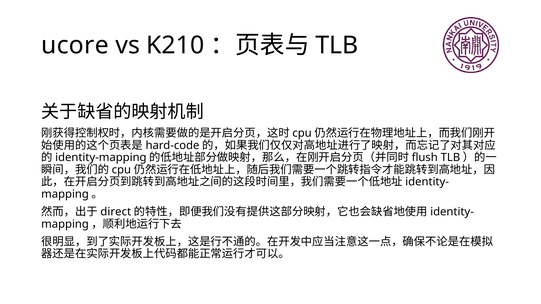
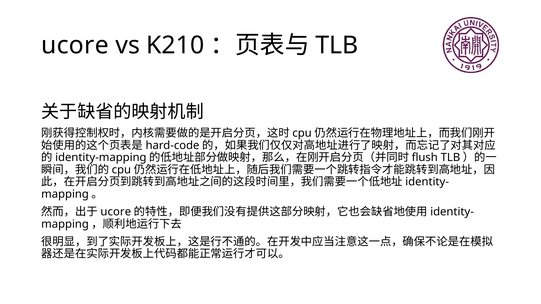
direct: direct -> ucore (116, 212)
